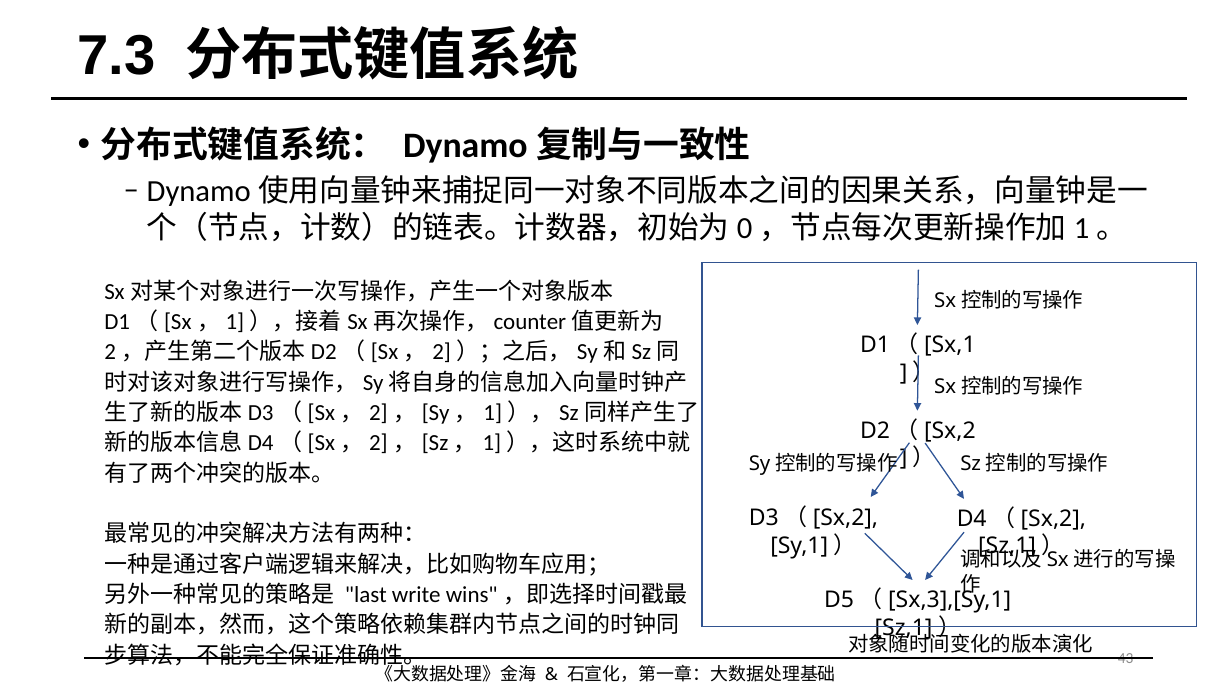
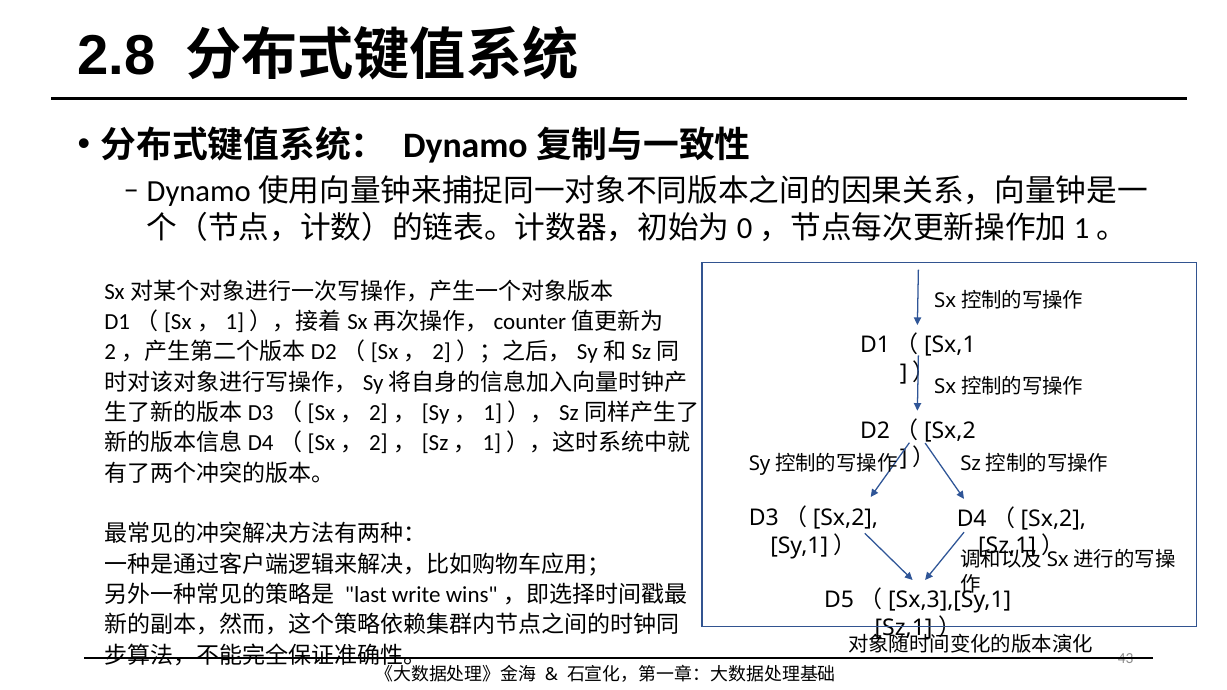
7.3: 7.3 -> 2.8 (117, 56)
